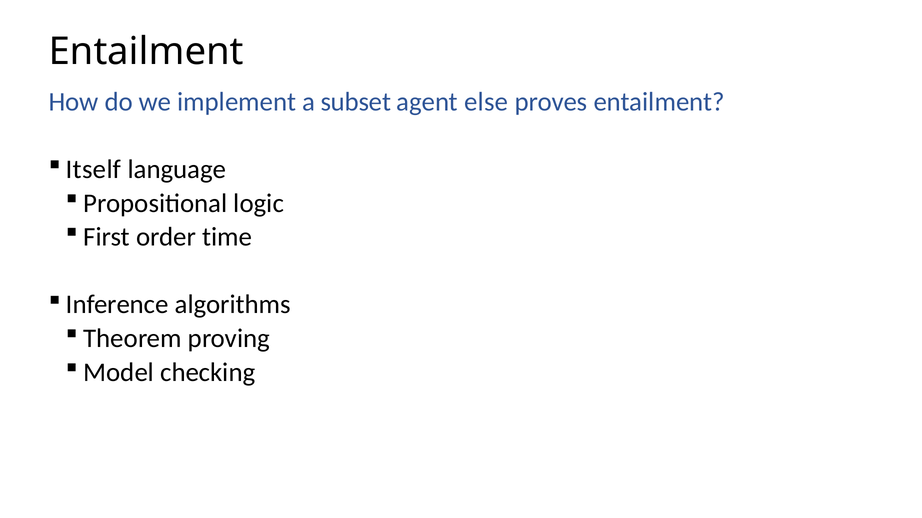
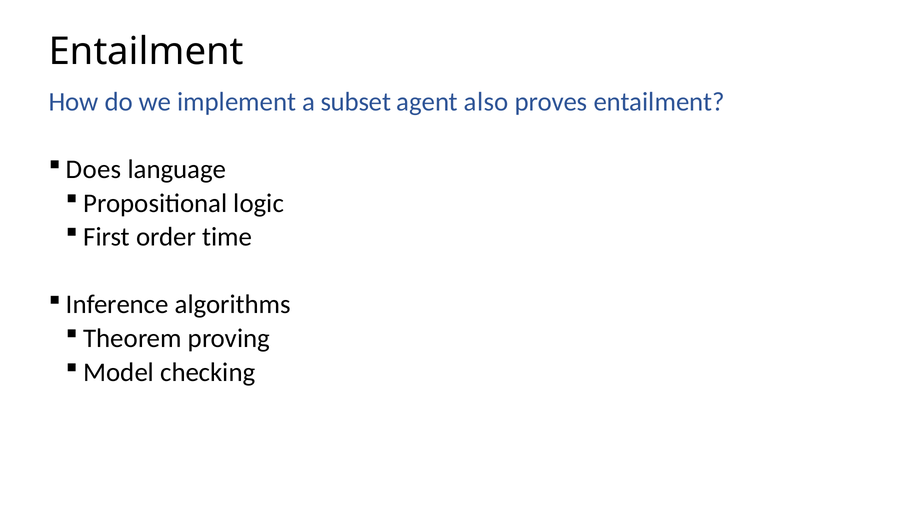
else: else -> also (486, 102)
Itself: Itself -> Does (94, 170)
